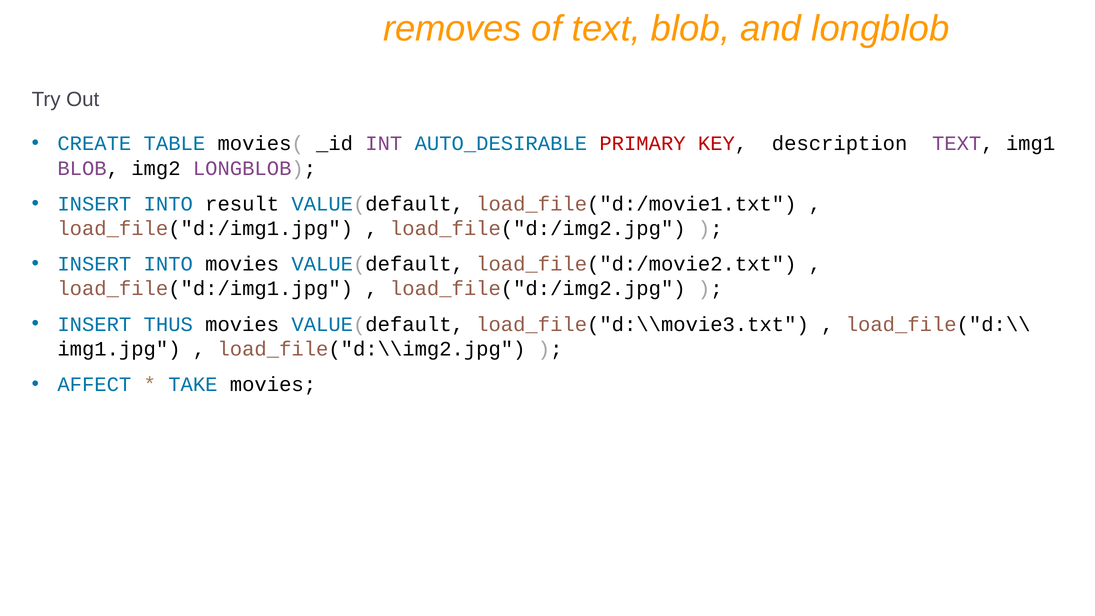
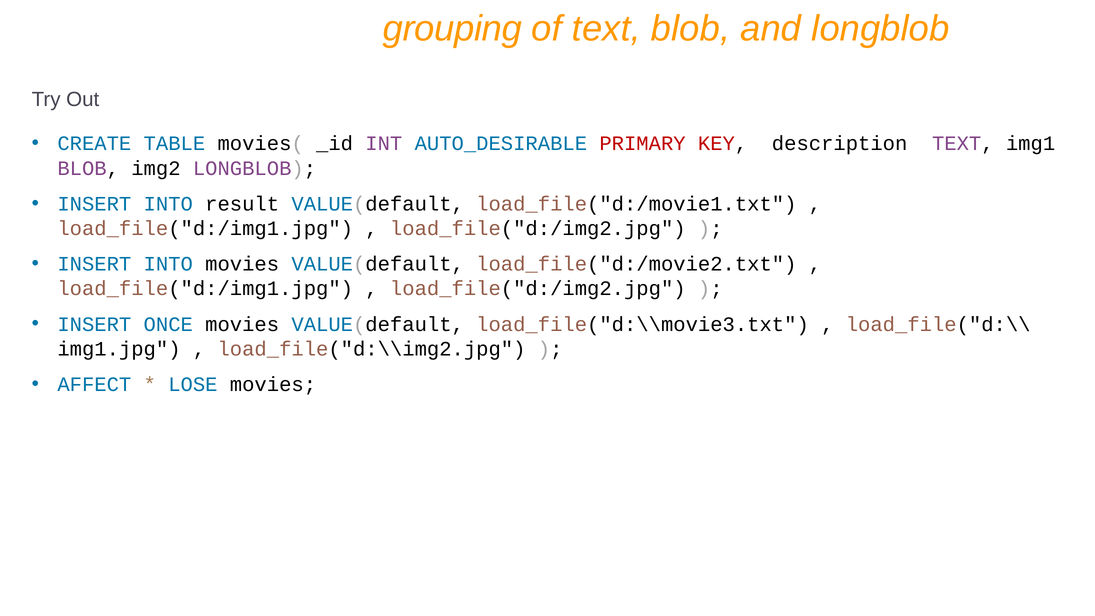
removes: removes -> grouping (452, 28)
THUS: THUS -> ONCE (168, 324)
TAKE: TAKE -> LOSE (193, 384)
